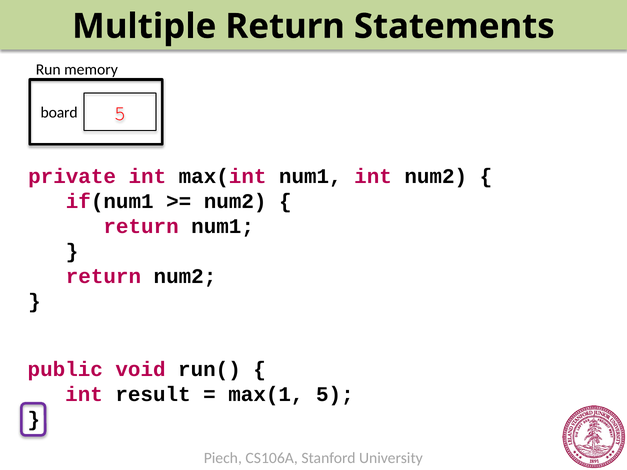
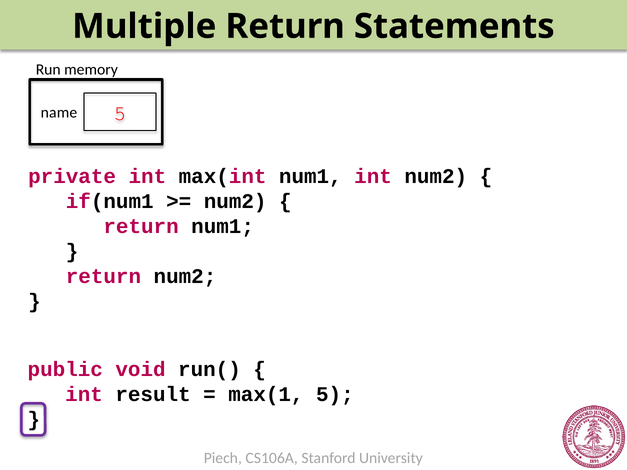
board: board -> name (59, 113)
